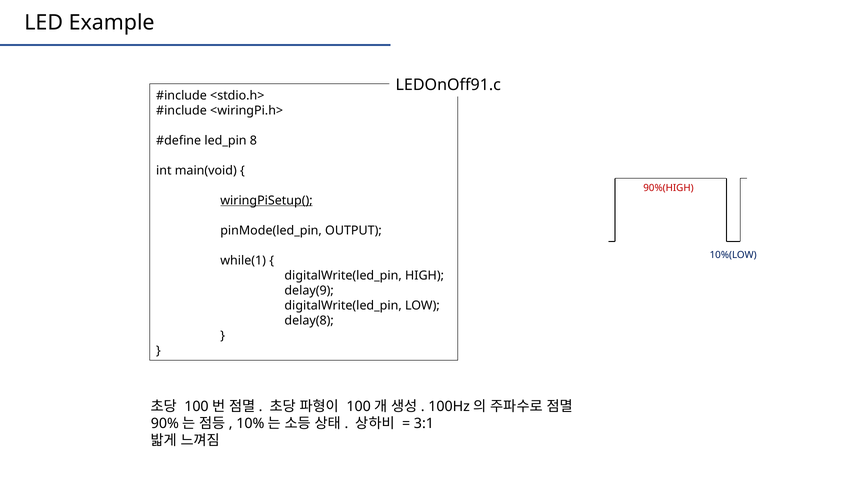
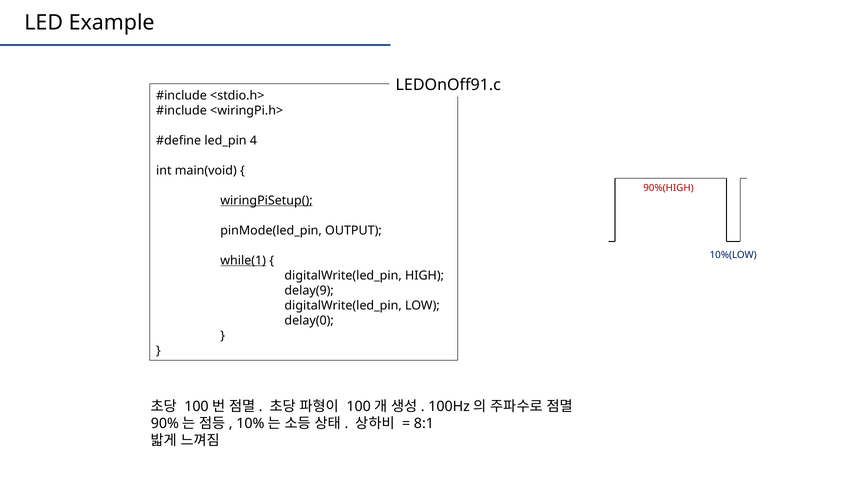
8: 8 -> 4 (253, 140)
while(1 underline: none -> present (243, 260)
delay(8: delay(8 -> delay(0 (309, 320)
3:1: 3:1 -> 8:1 (424, 423)
